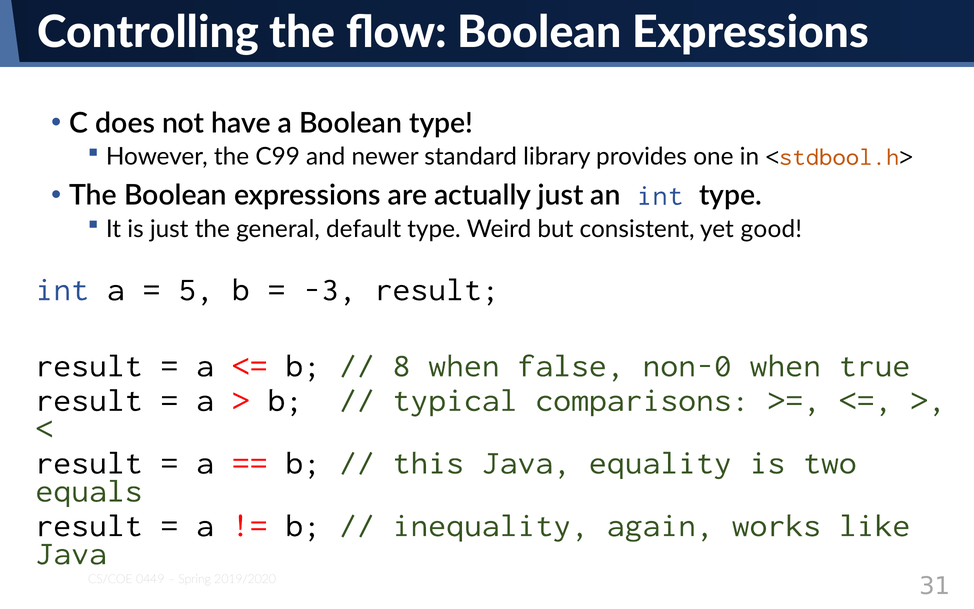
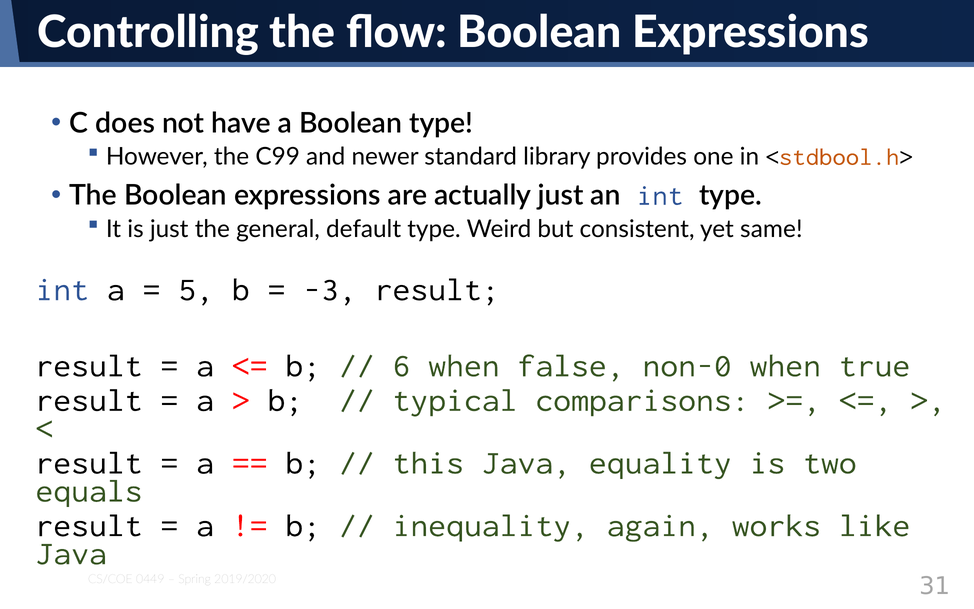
good: good -> same (771, 229)
8: 8 -> 6 (401, 365)
